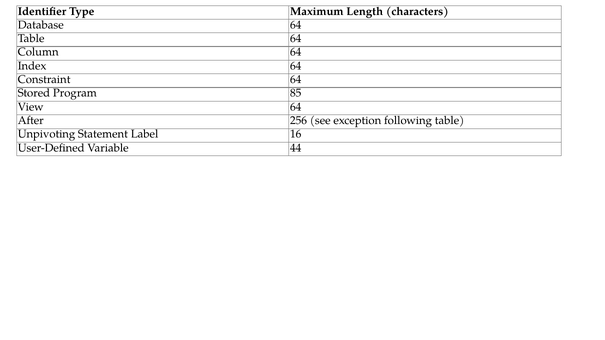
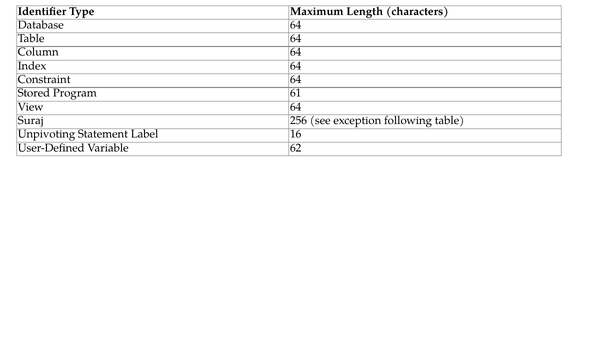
85: 85 -> 61 (296, 93)
After: After -> Suraj (31, 121)
44: 44 -> 62 (296, 148)
